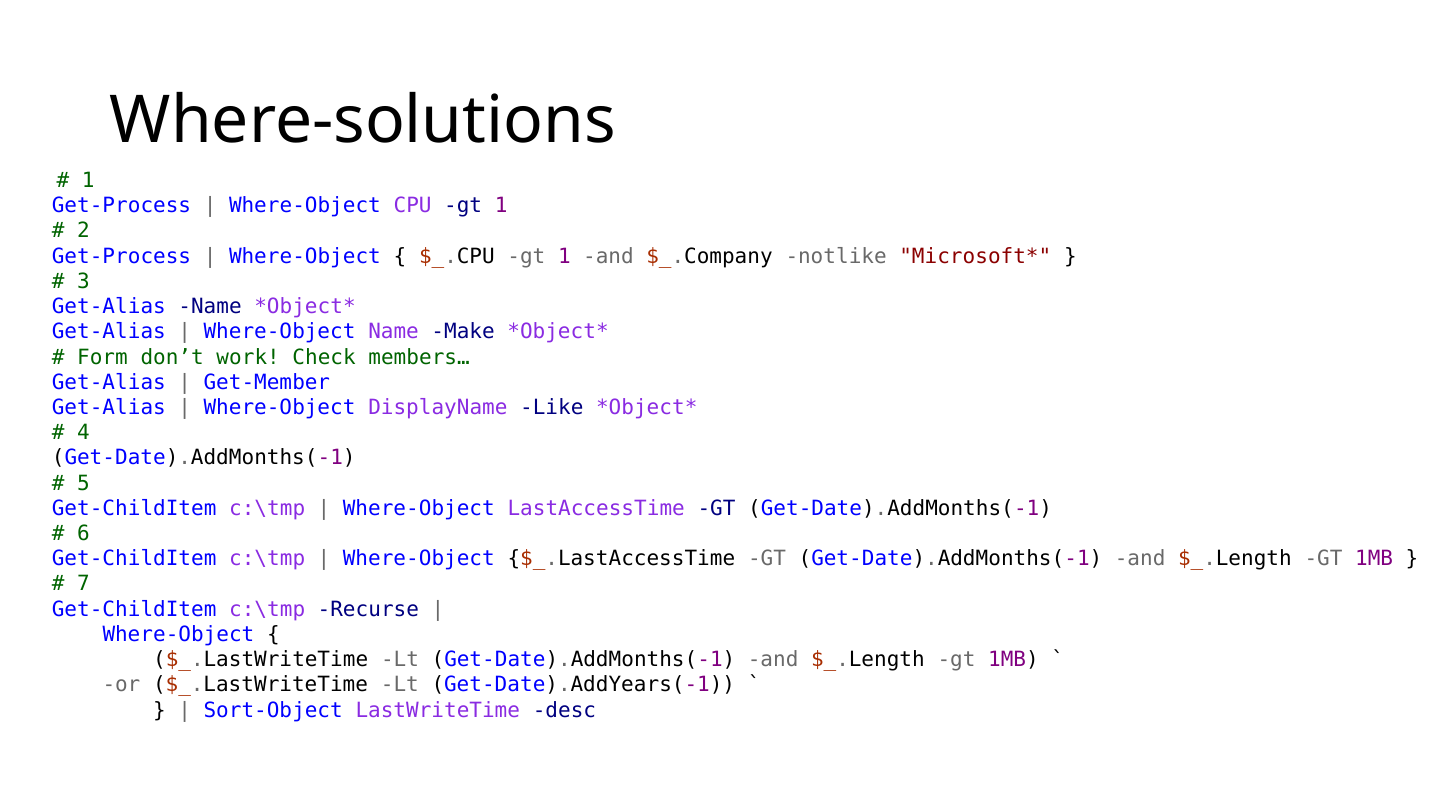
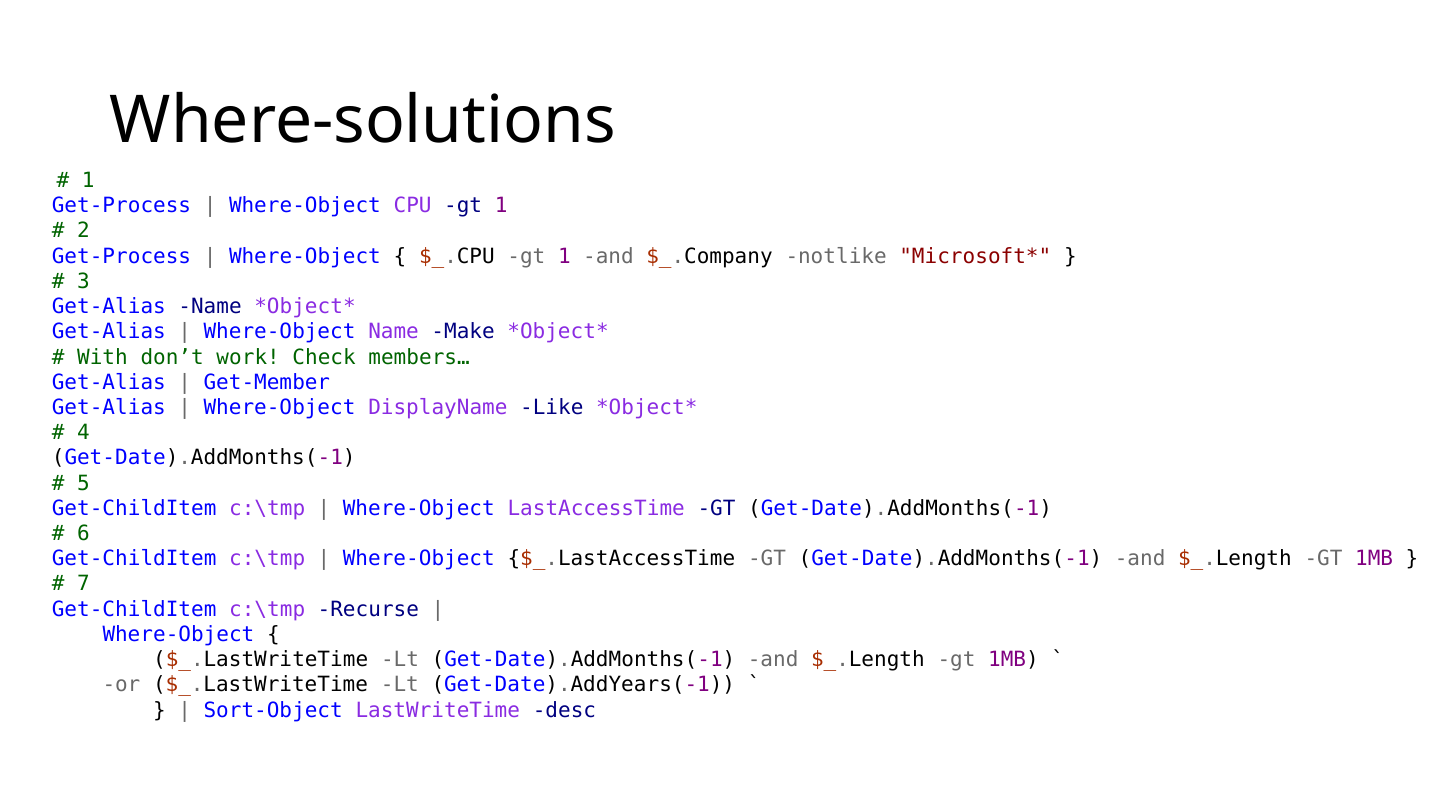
Form: Form -> With (102, 357)
